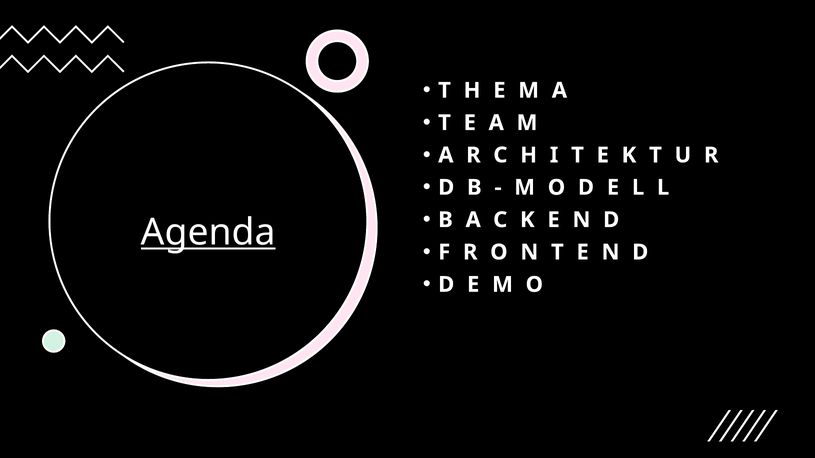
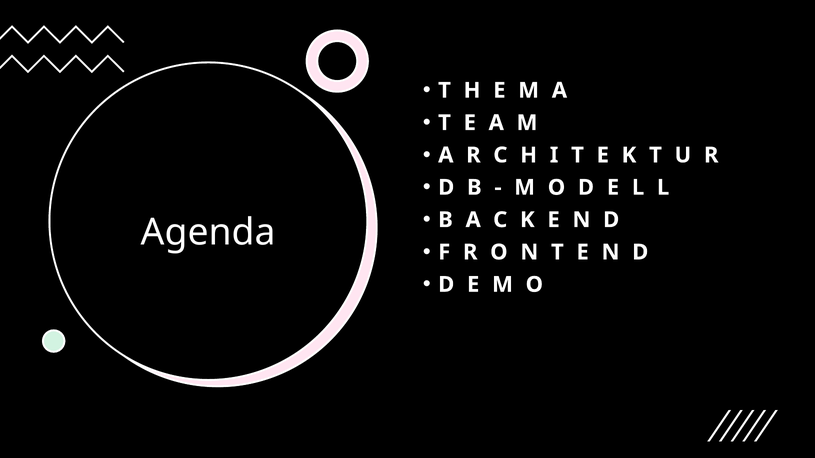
Agenda underline: present -> none (208, 233)
